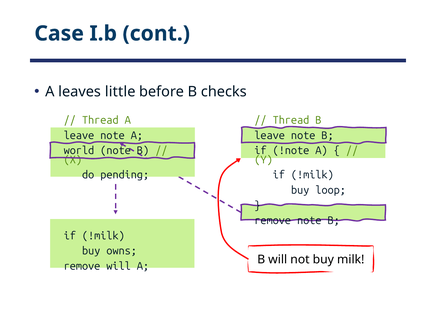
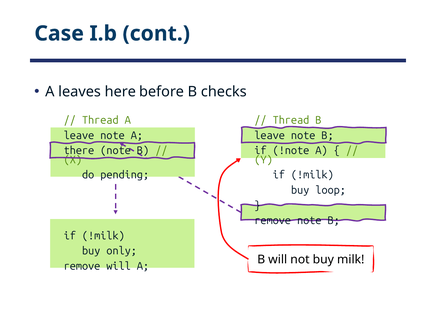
little: little -> here (120, 92)
world: world -> there (79, 151)
owns: owns -> only (122, 251)
